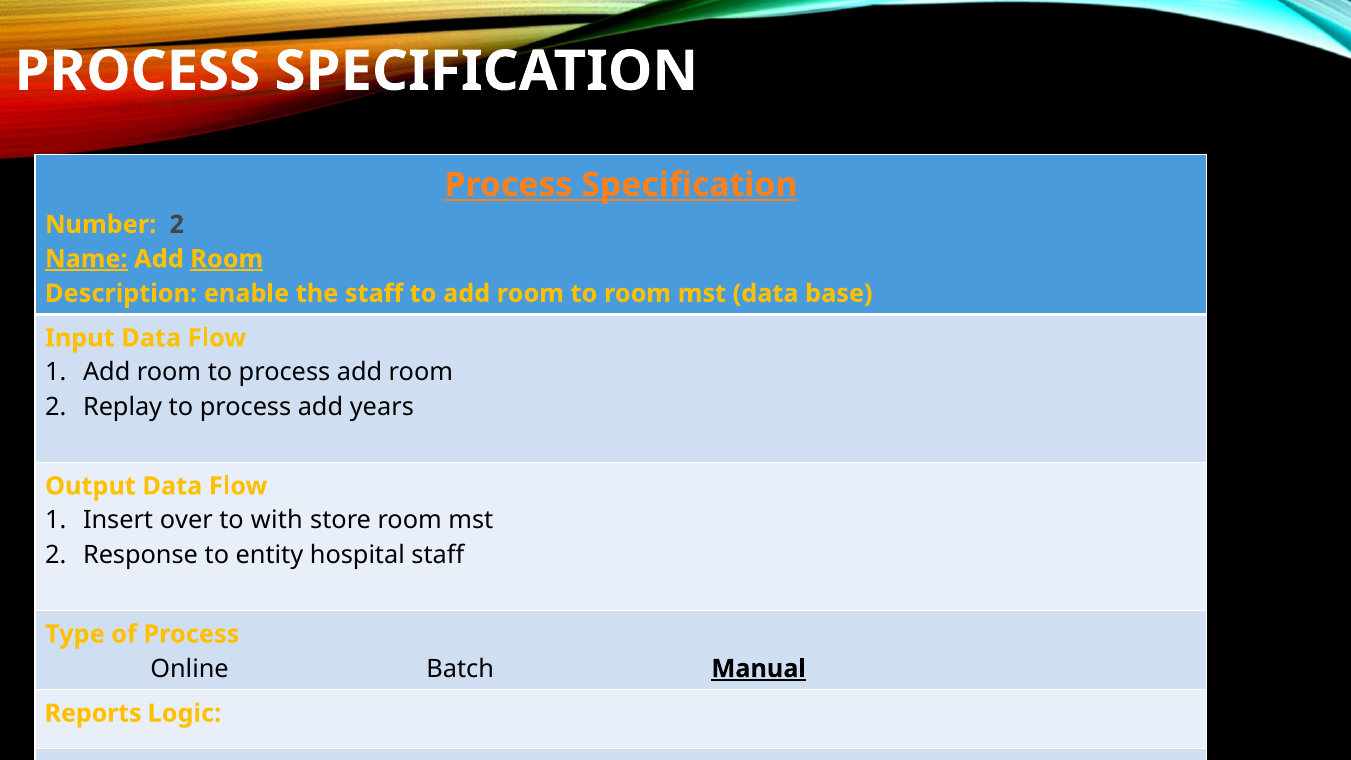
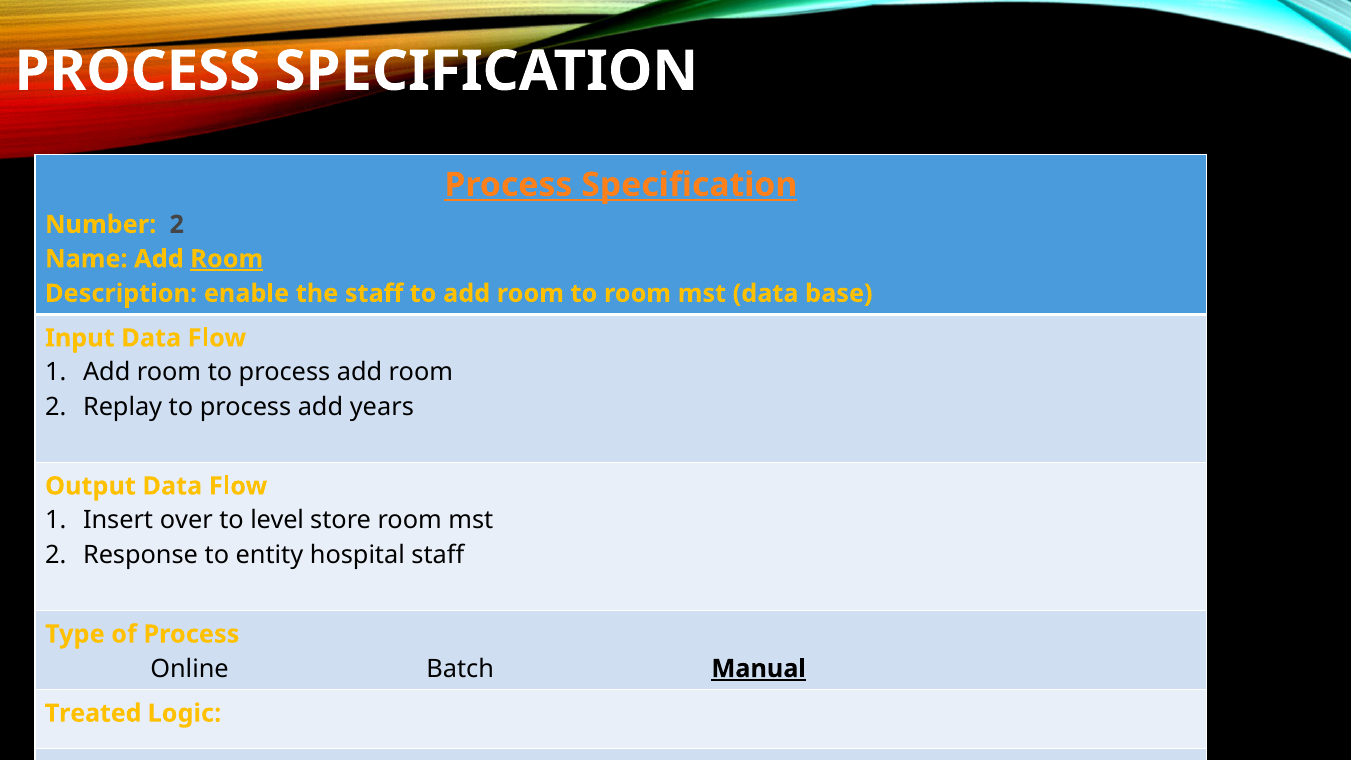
Name underline: present -> none (86, 259)
with: with -> level (277, 521)
Reports: Reports -> Treated (93, 713)
